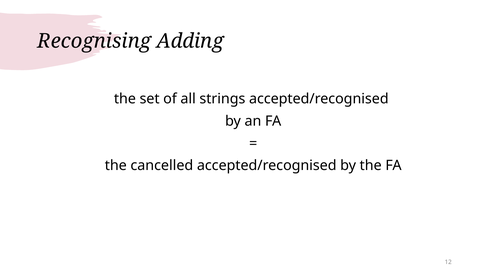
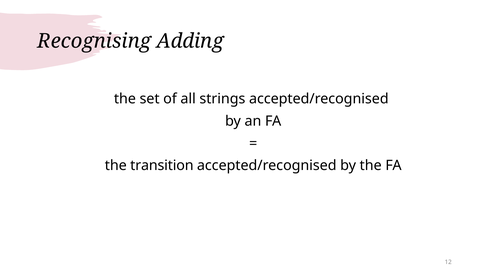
cancelled: cancelled -> transition (162, 166)
